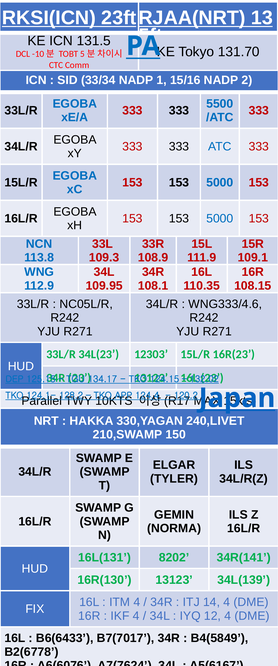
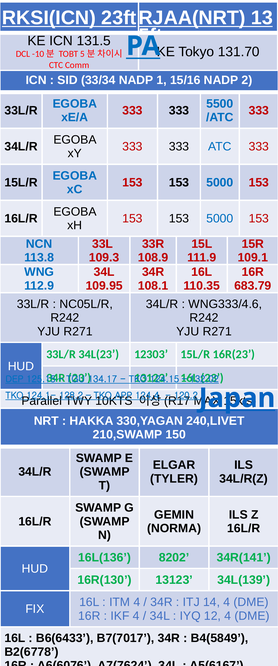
108.15: 108.15 -> 683.79 (253, 285)
16L(131: 16L(131 -> 16L(136 (105, 557)
